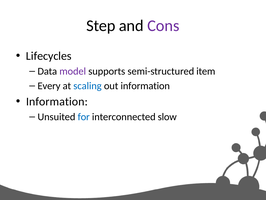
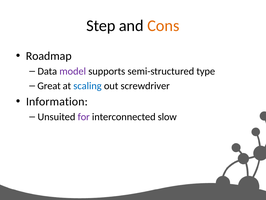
Cons colour: purple -> orange (163, 26)
Lifecycles: Lifecycles -> Roadmap (49, 56)
item: item -> type (206, 71)
Every: Every -> Great (49, 86)
out information: information -> screwdriver (145, 86)
for colour: blue -> purple (84, 117)
